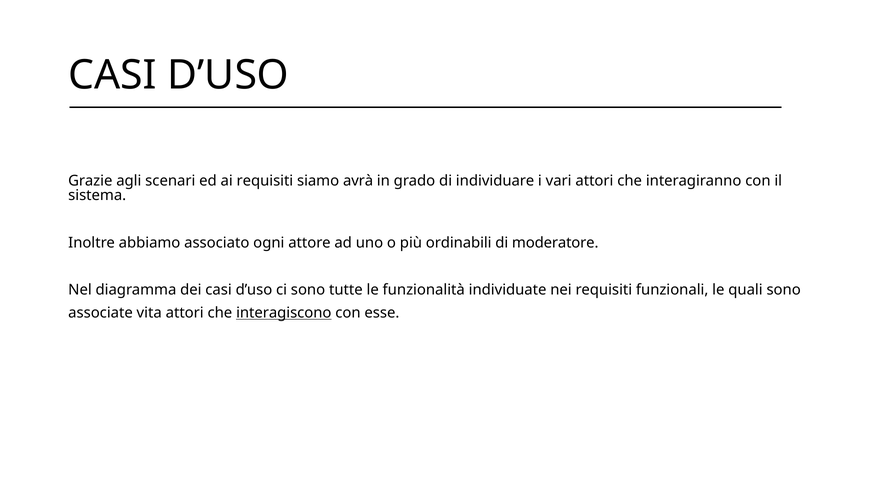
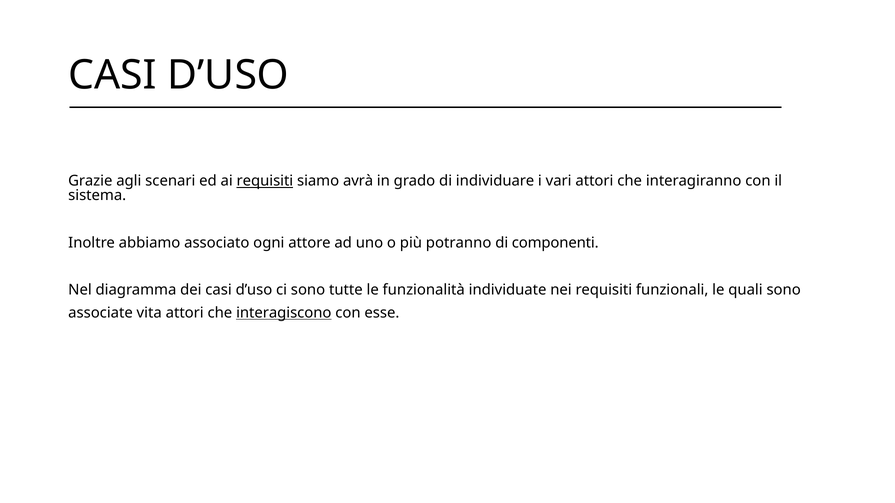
requisiti underline: none -> present (265, 181)
ordinabili: ordinabili -> potranno (459, 243)
moderatore: moderatore -> componenti (555, 243)
